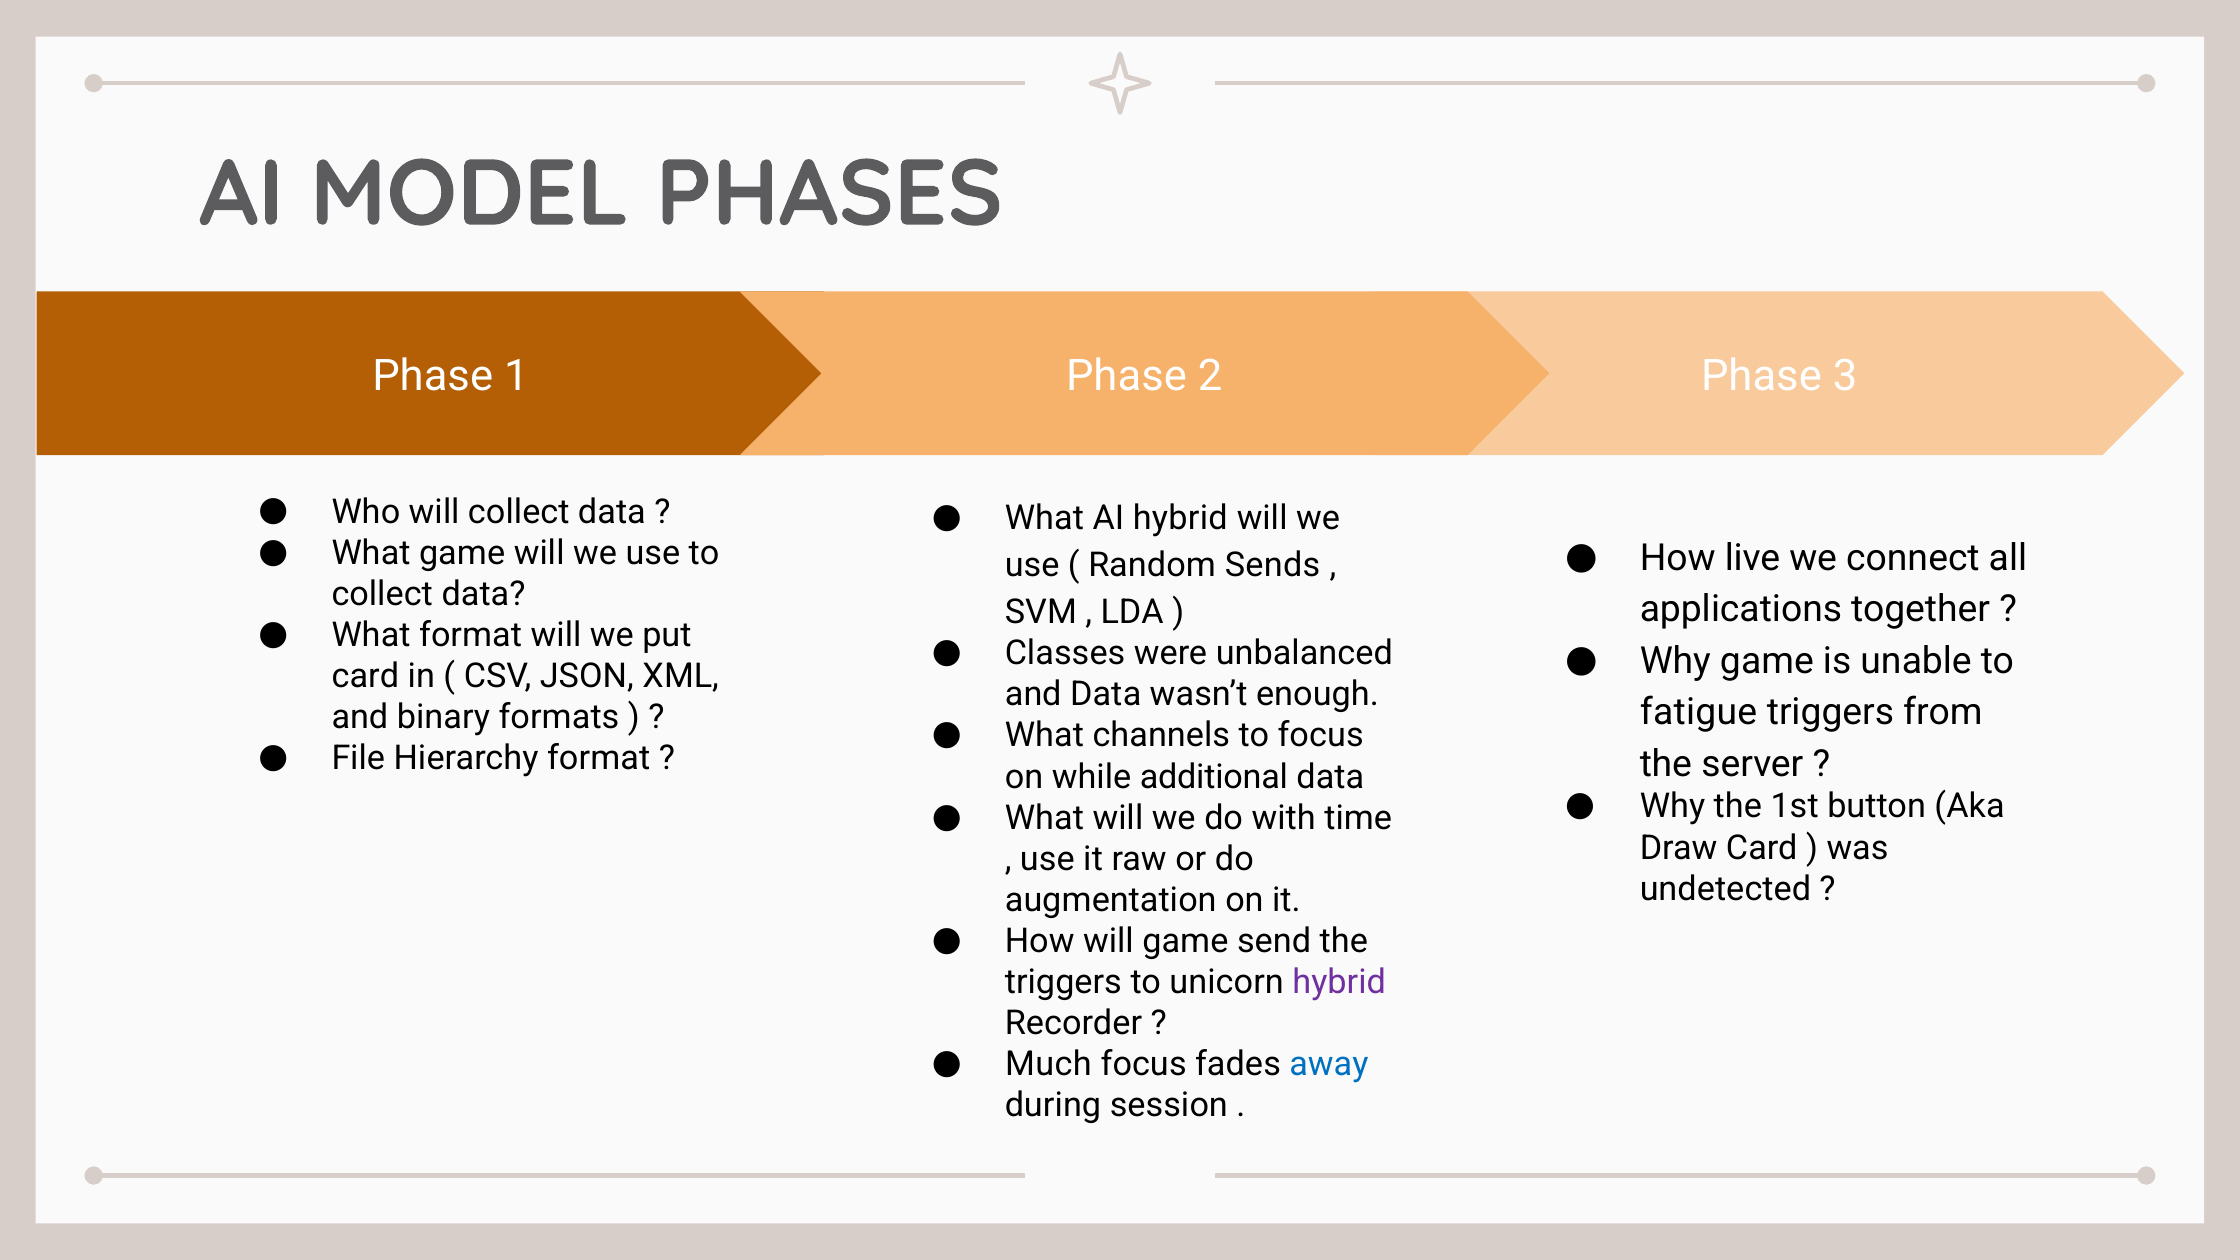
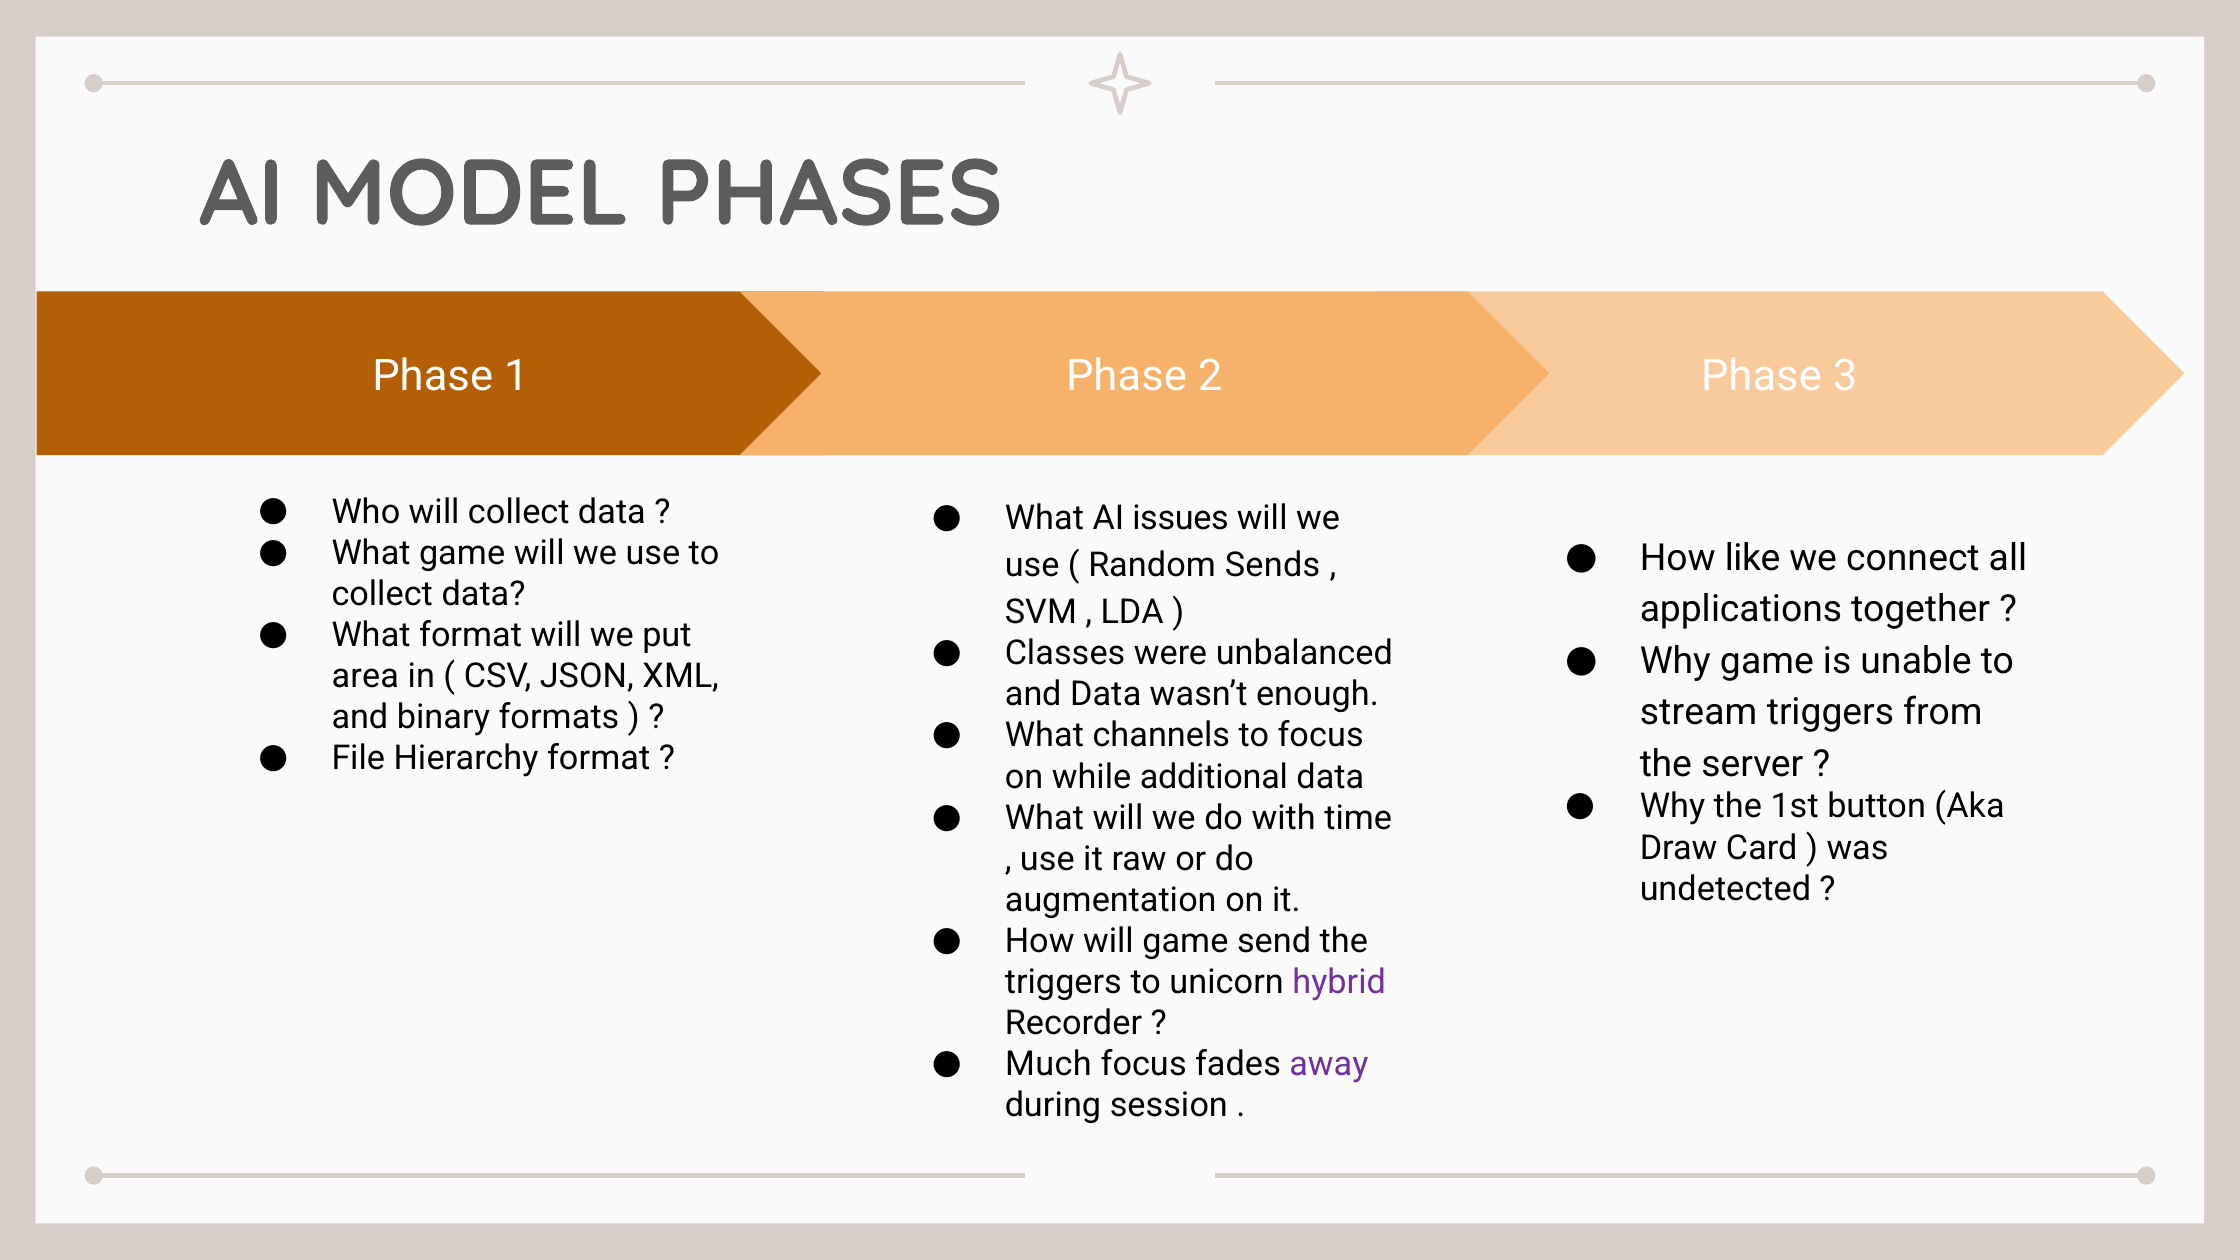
AI hybrid: hybrid -> issues (1181, 518)
live: live -> like (1753, 558)
card: card -> area (365, 676)
fatigue: fatigue -> stream (1699, 712)
away colour: blue -> purple (1329, 1064)
